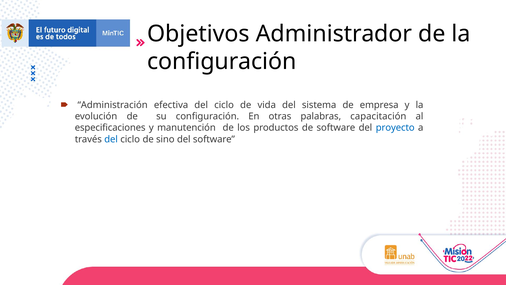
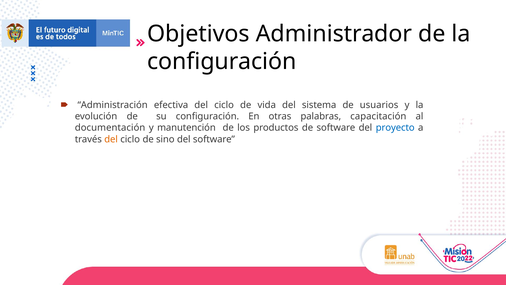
empresa: empresa -> usuarios (379, 105)
especificaciones: especificaciones -> documentación (110, 128)
del colour: blue -> orange (111, 139)
